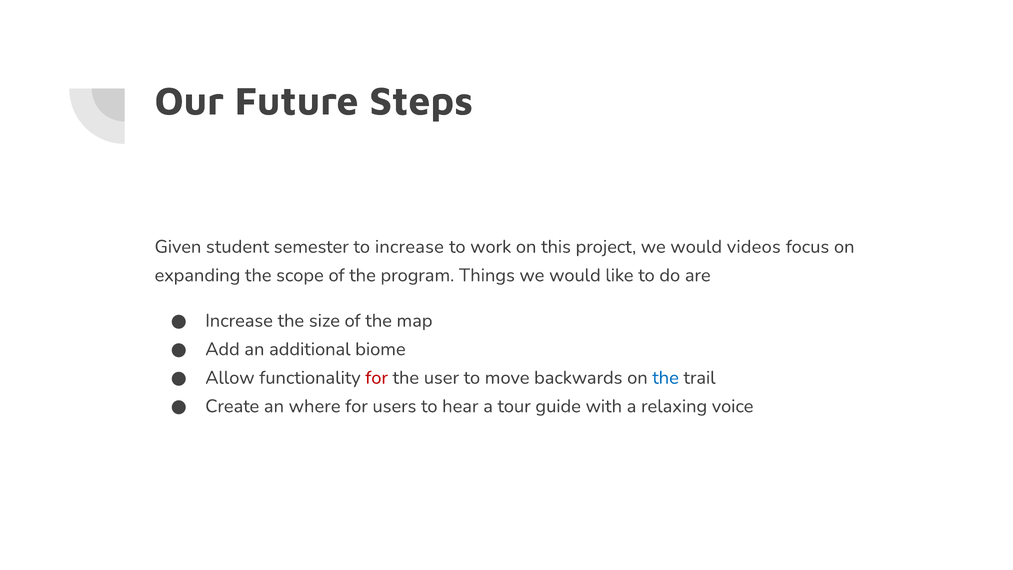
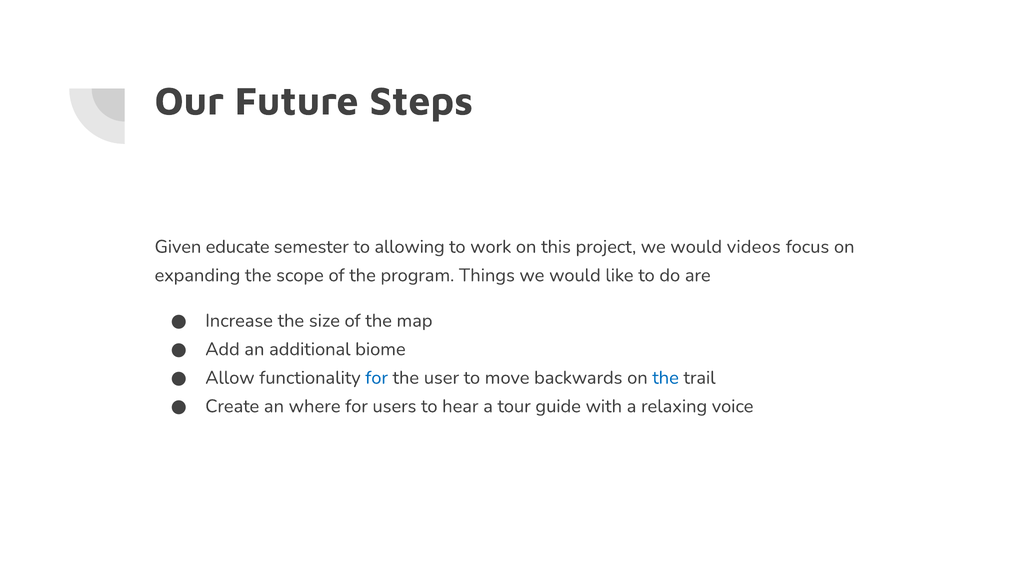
student: student -> educate (238, 247)
to increase: increase -> allowing (410, 247)
for colour: red -> blue (377, 378)
